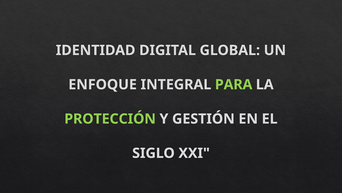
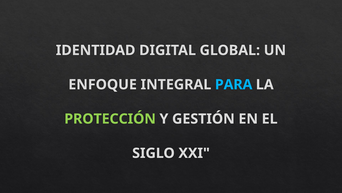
PARA colour: light green -> light blue (234, 84)
